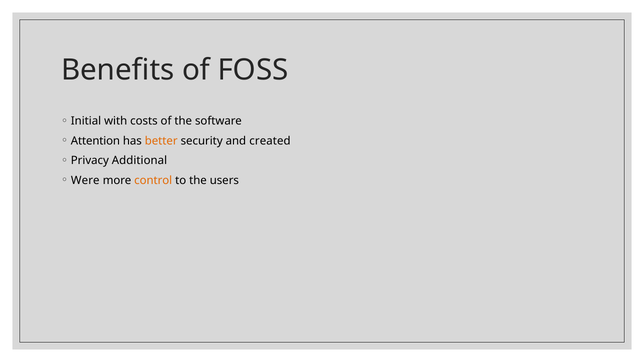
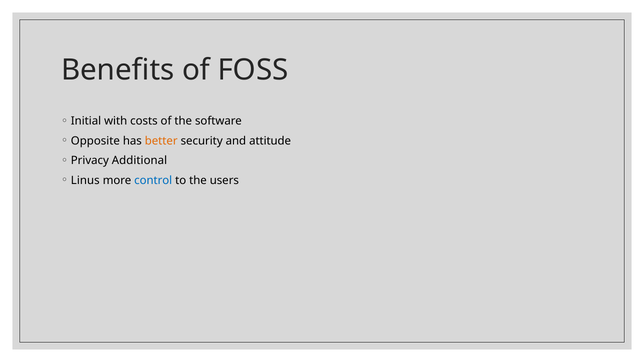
Attention: Attention -> Opposite (95, 141)
created: created -> attitude (270, 141)
Were: Were -> Linus (85, 180)
control colour: orange -> blue (153, 180)
